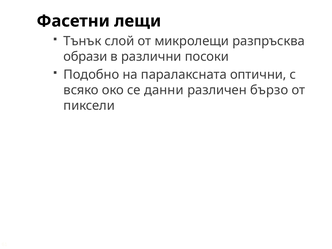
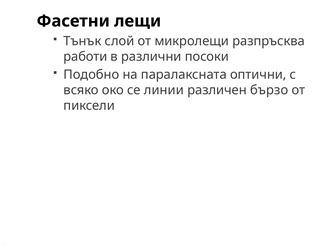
образи: образи -> работи (85, 57)
данни: данни -> линии (164, 90)
